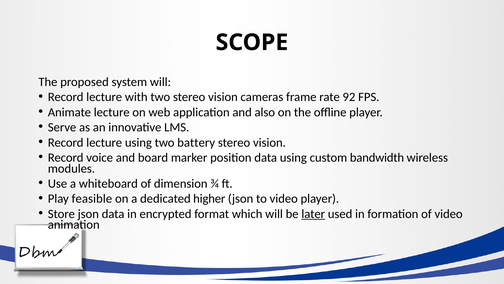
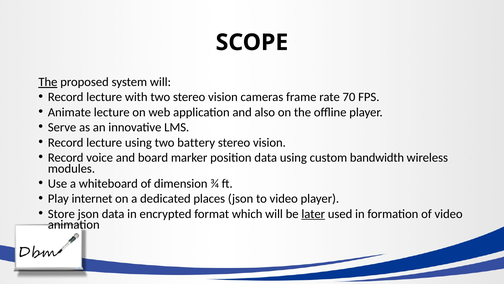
The underline: none -> present (48, 82)
92: 92 -> 70 (349, 97)
feasible: feasible -> internet (92, 198)
higher: higher -> places (209, 198)
